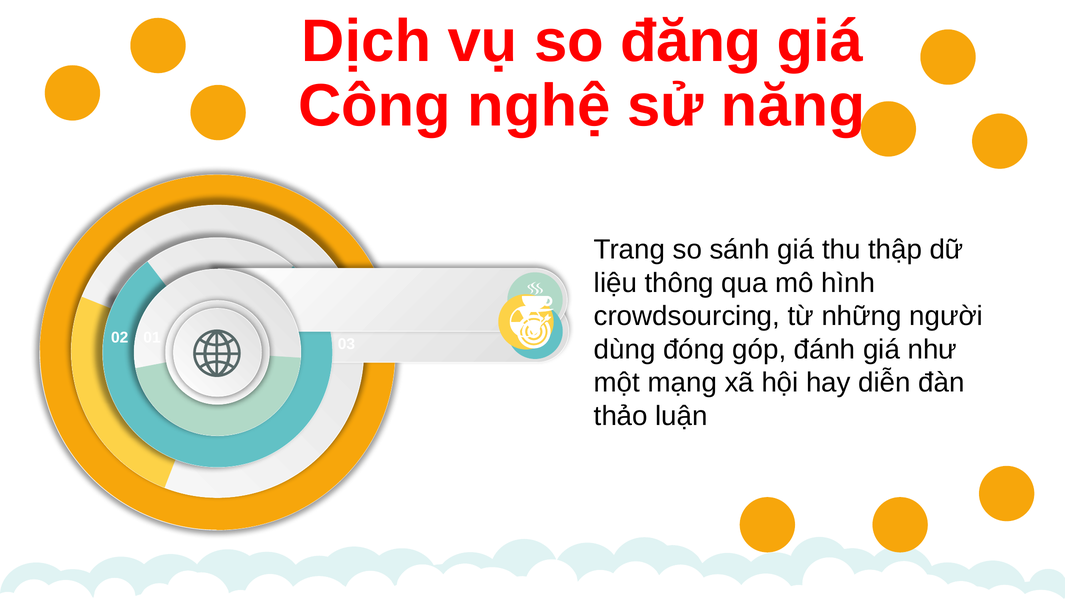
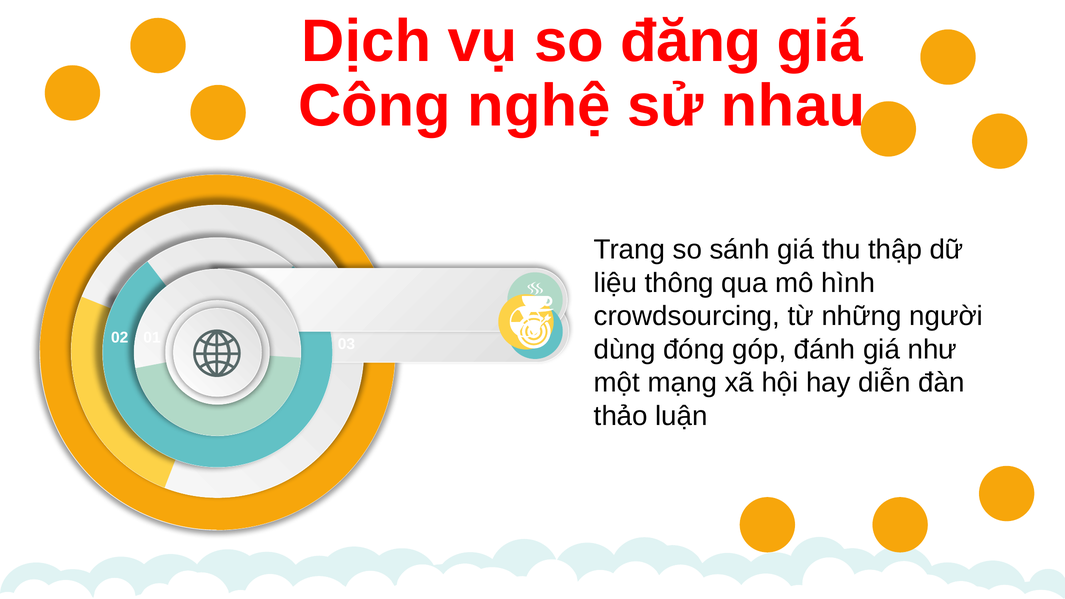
năng: năng -> nhau (793, 106)
